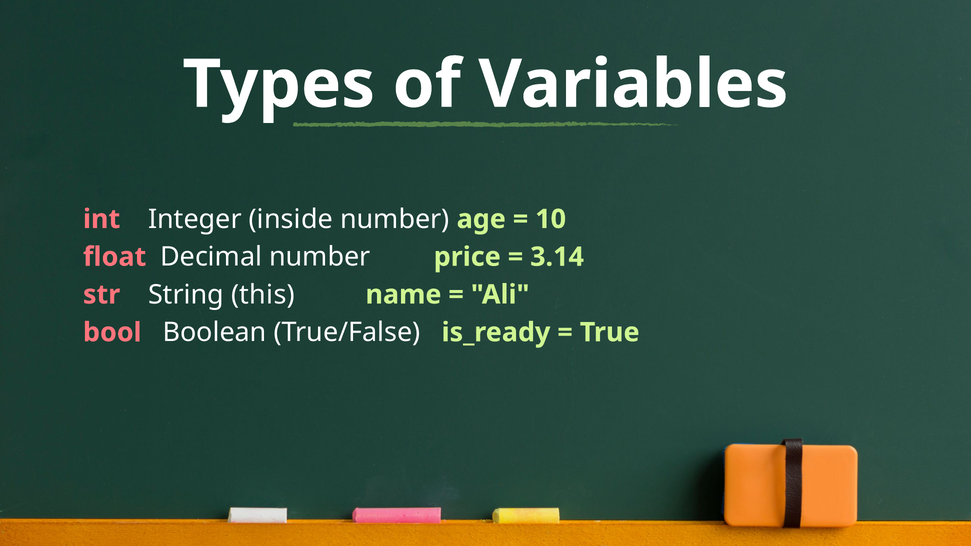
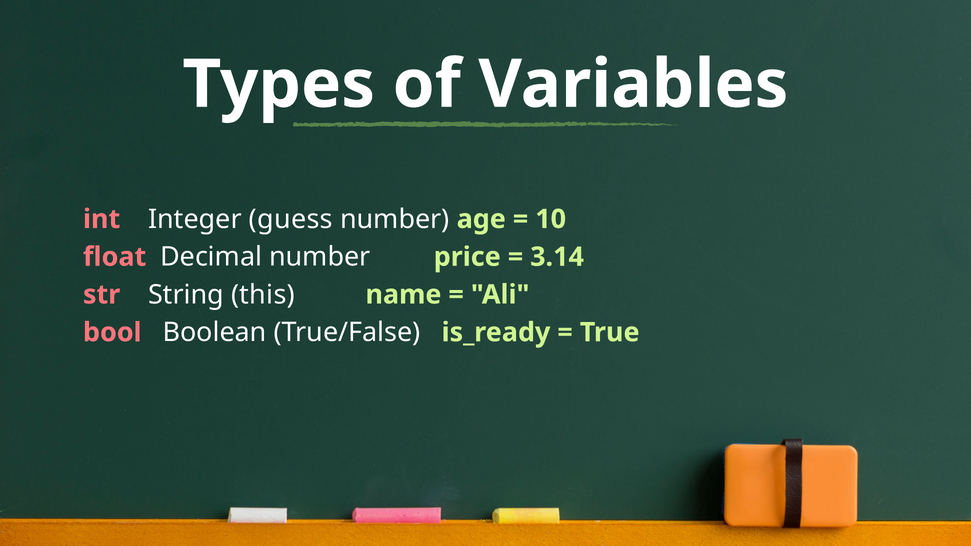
inside: inside -> guess (291, 219)
